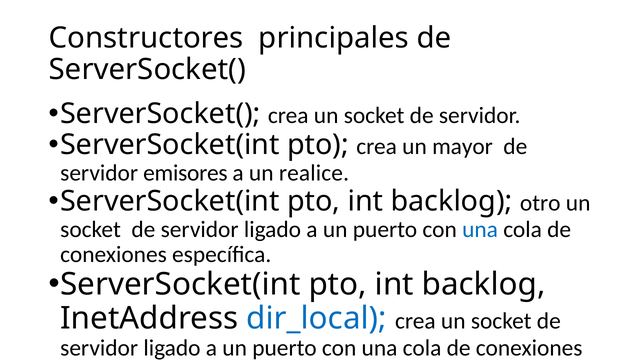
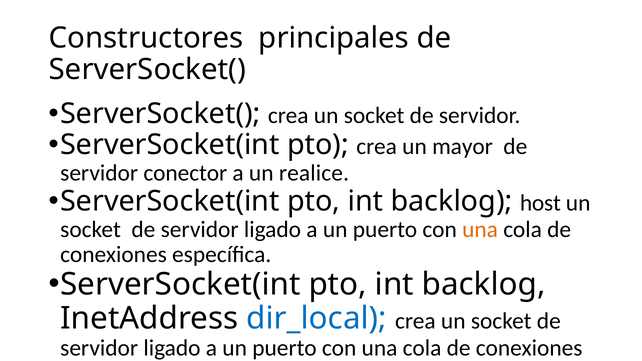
emisores: emisores -> conector (185, 173)
otro: otro -> host (540, 203)
una colour: blue -> orange (480, 229)
